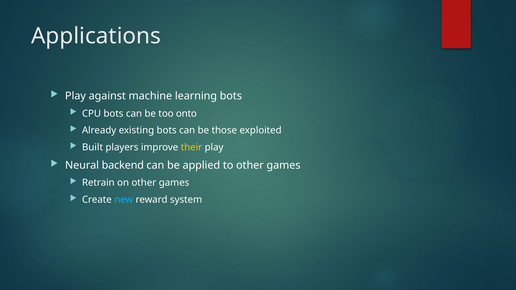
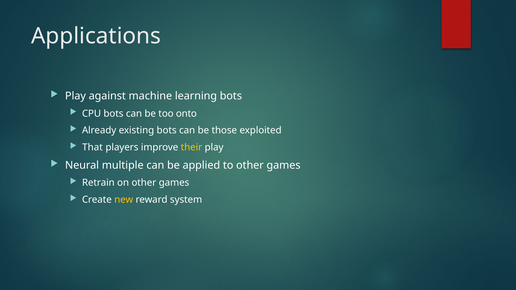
Built: Built -> That (92, 148)
backend: backend -> multiple (123, 165)
new colour: light blue -> yellow (124, 200)
